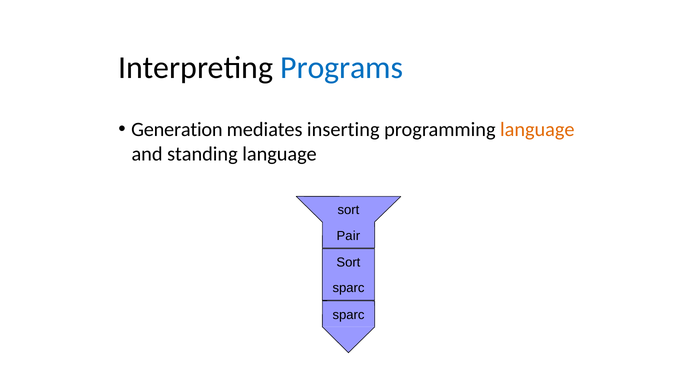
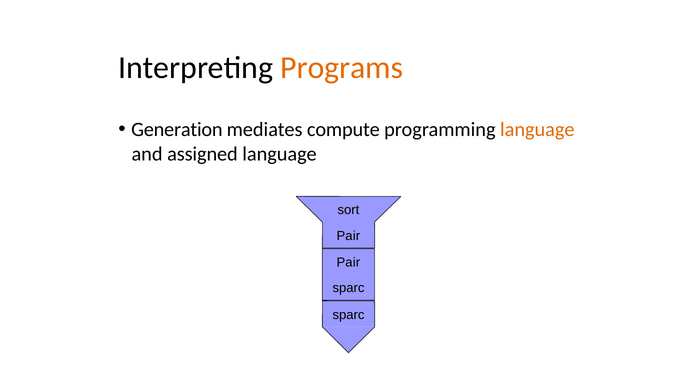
Programs colour: blue -> orange (342, 68)
inserting: inserting -> compute (343, 129)
standing: standing -> assigned (202, 154)
Sort: Sort -> Pair (348, 262)
